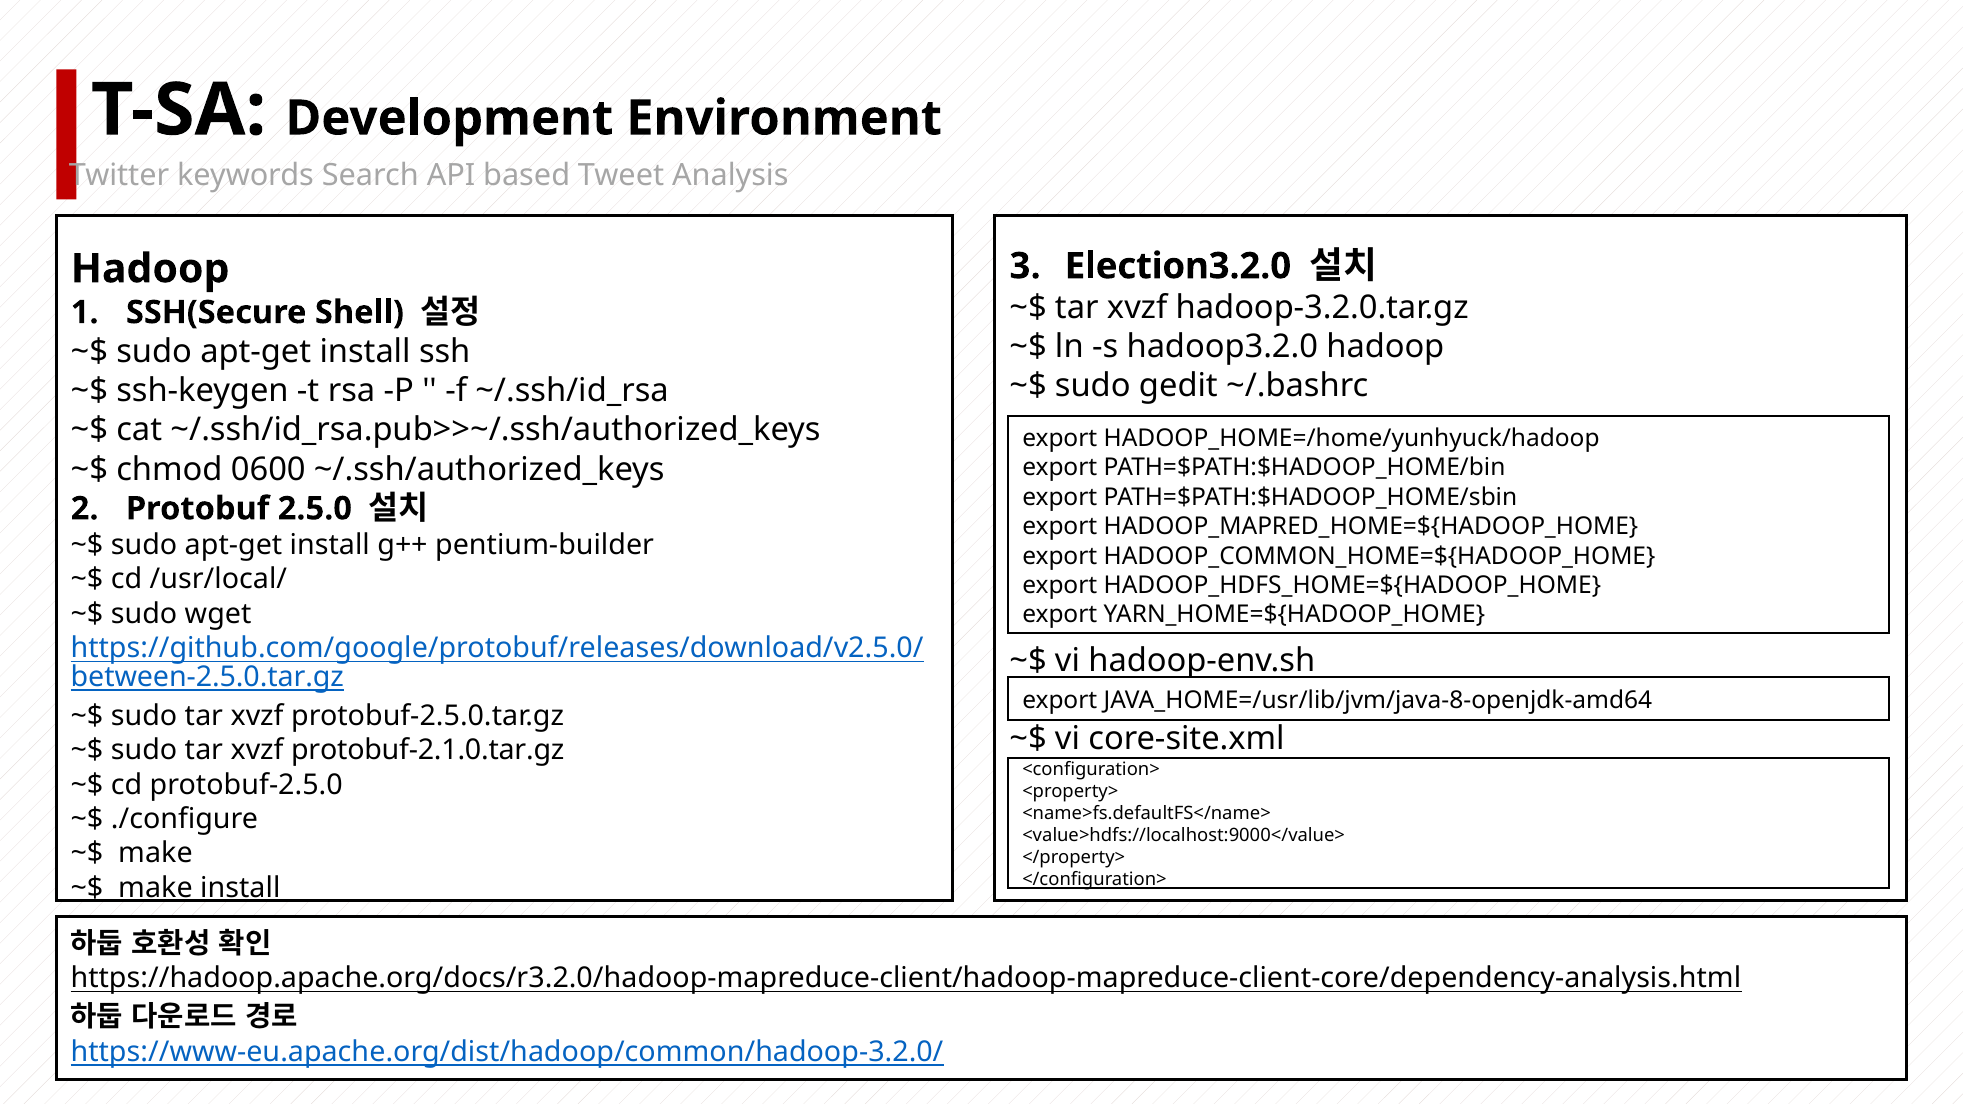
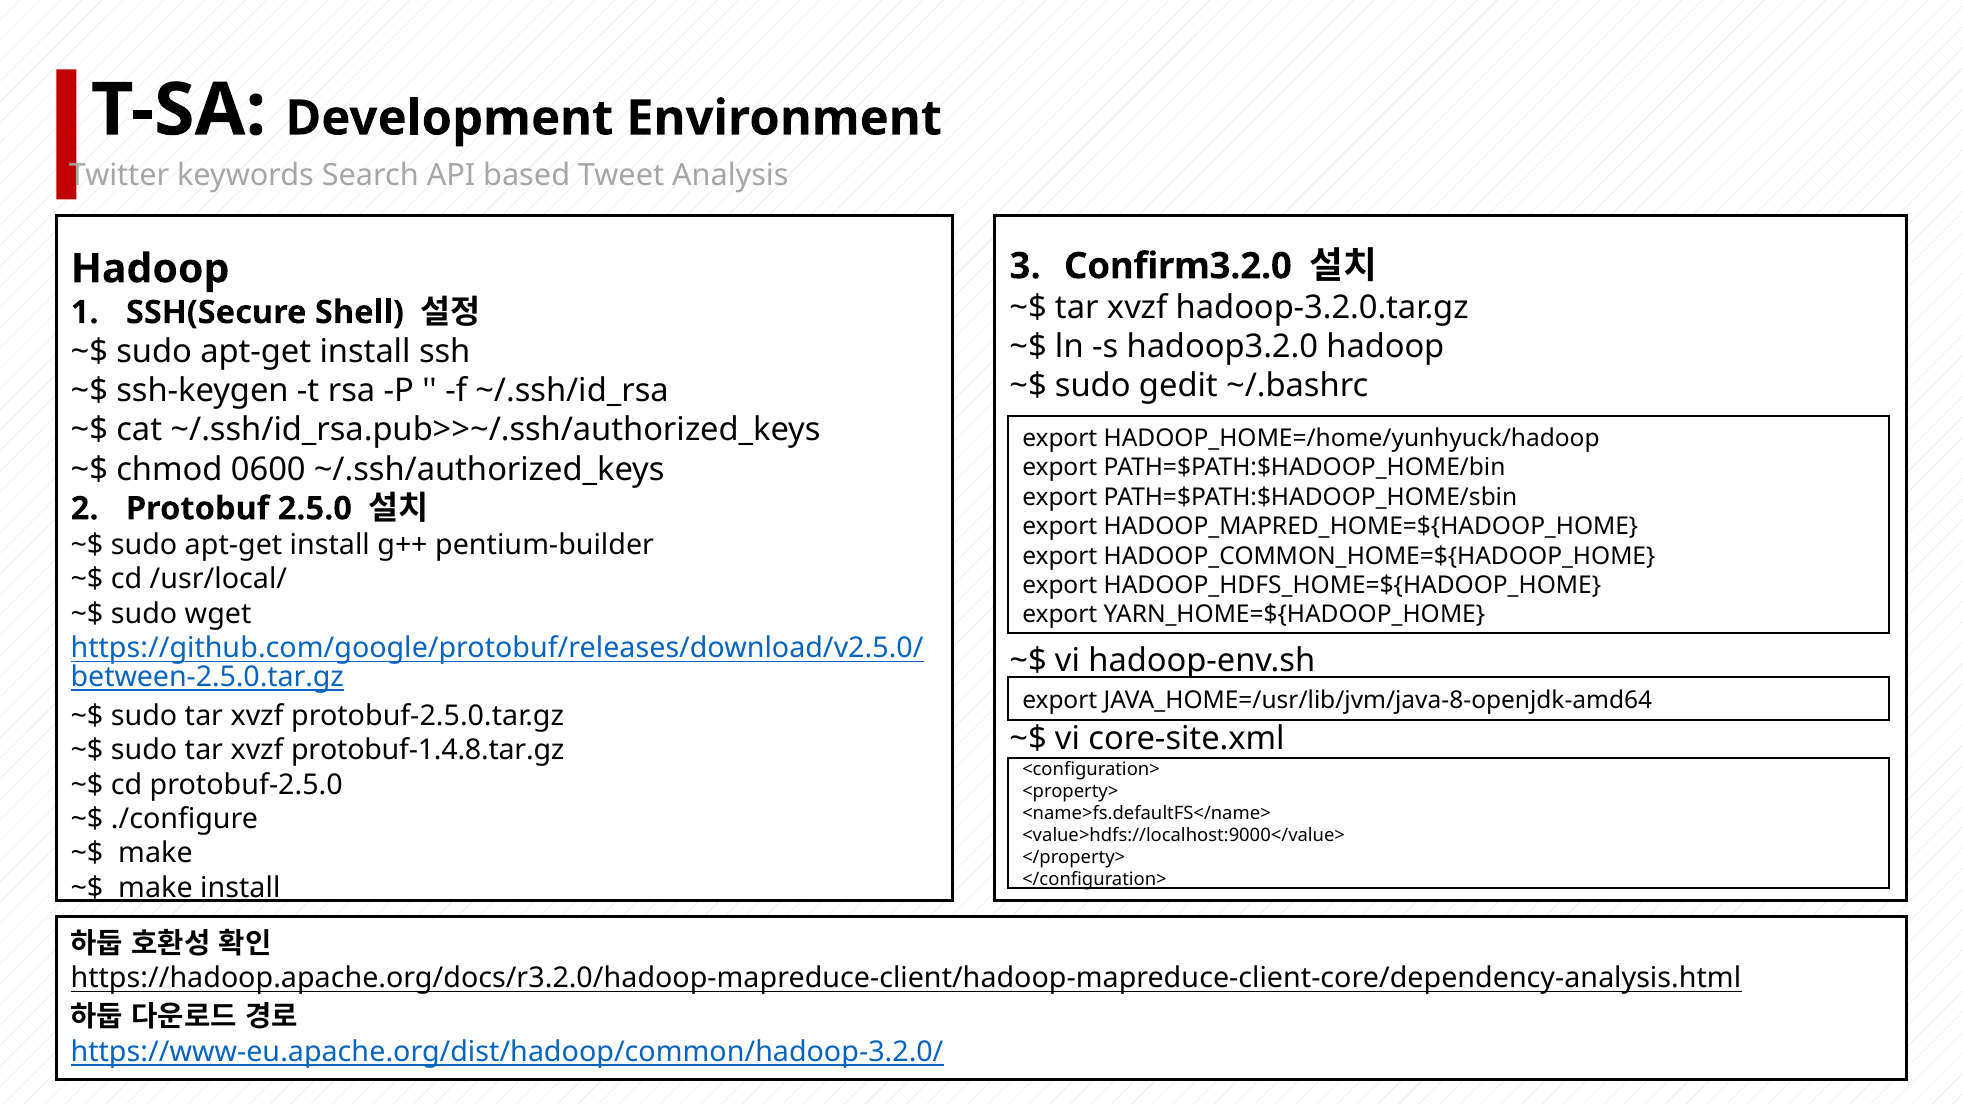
Election3.2.0: Election3.2.0 -> Confirm3.2.0 (1178, 266)
protobuf-2.1.0.tar.gz: protobuf-2.1.0.tar.gz -> protobuf-1.4.8.tar.gz (428, 750)
